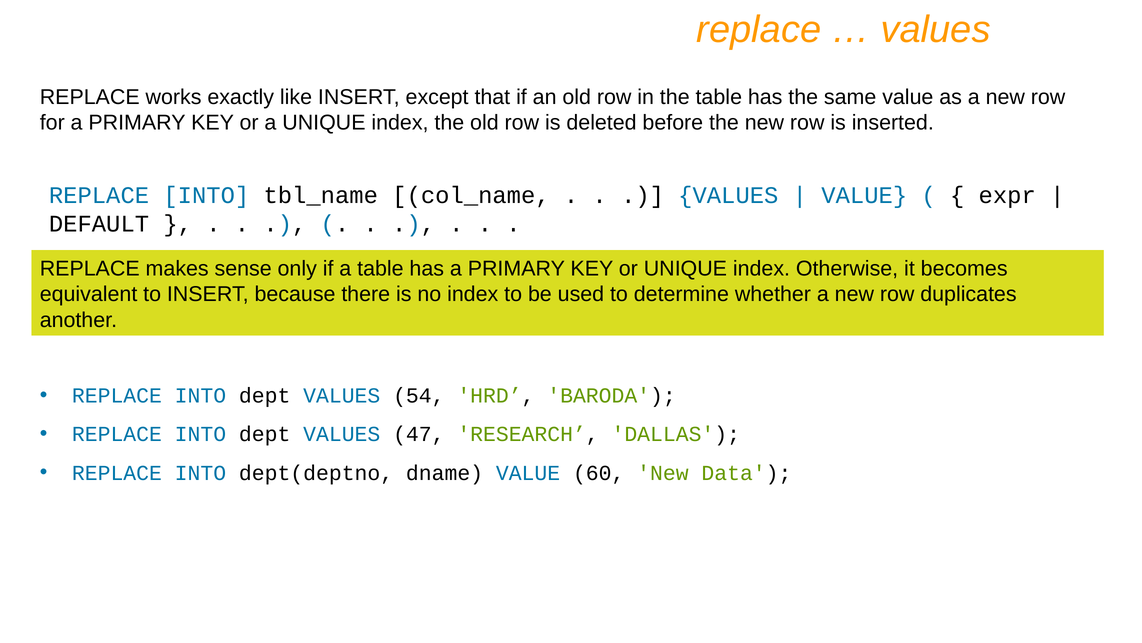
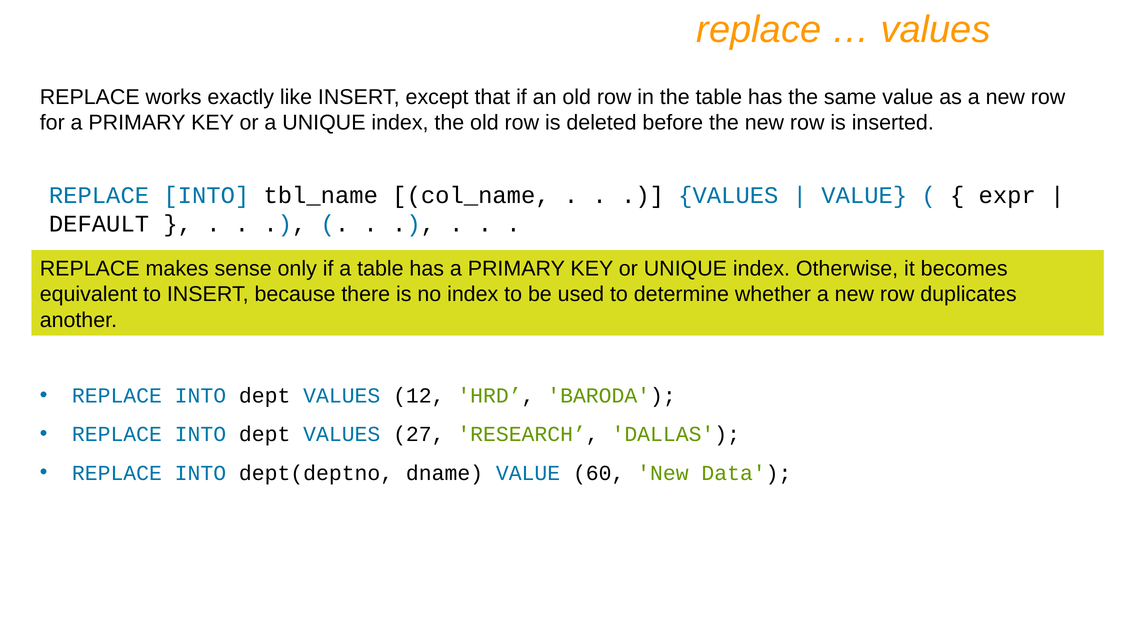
54: 54 -> 12 (419, 395)
47: 47 -> 27 (419, 434)
